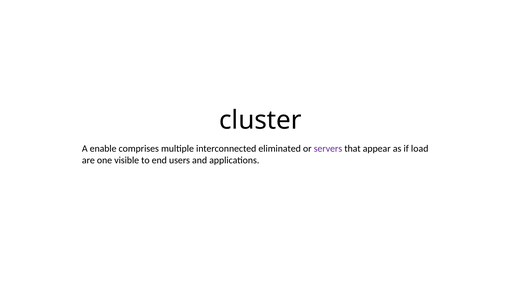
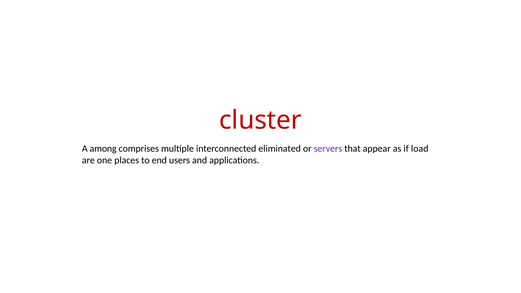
cluster colour: black -> red (260, 120)
enable: enable -> among (103, 148)
visible: visible -> places (127, 160)
